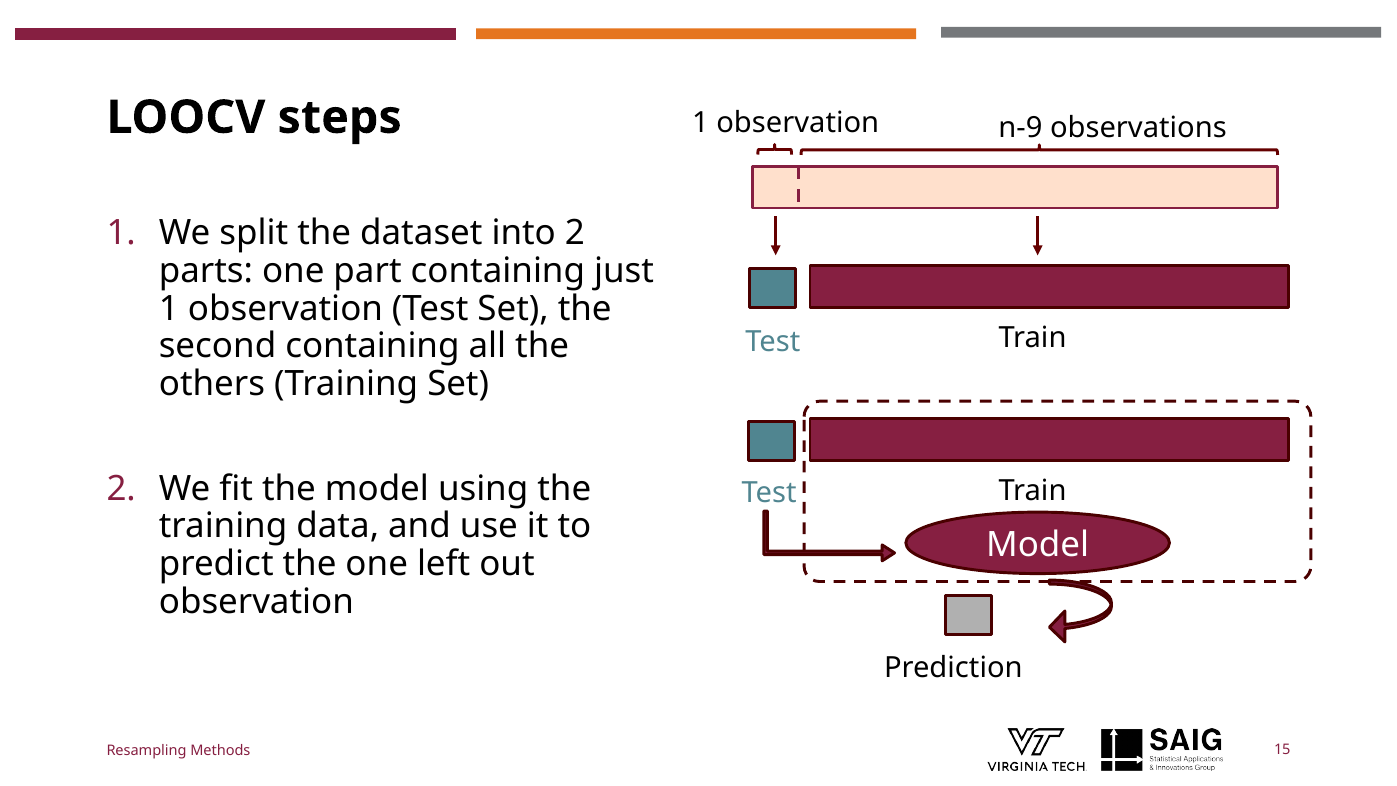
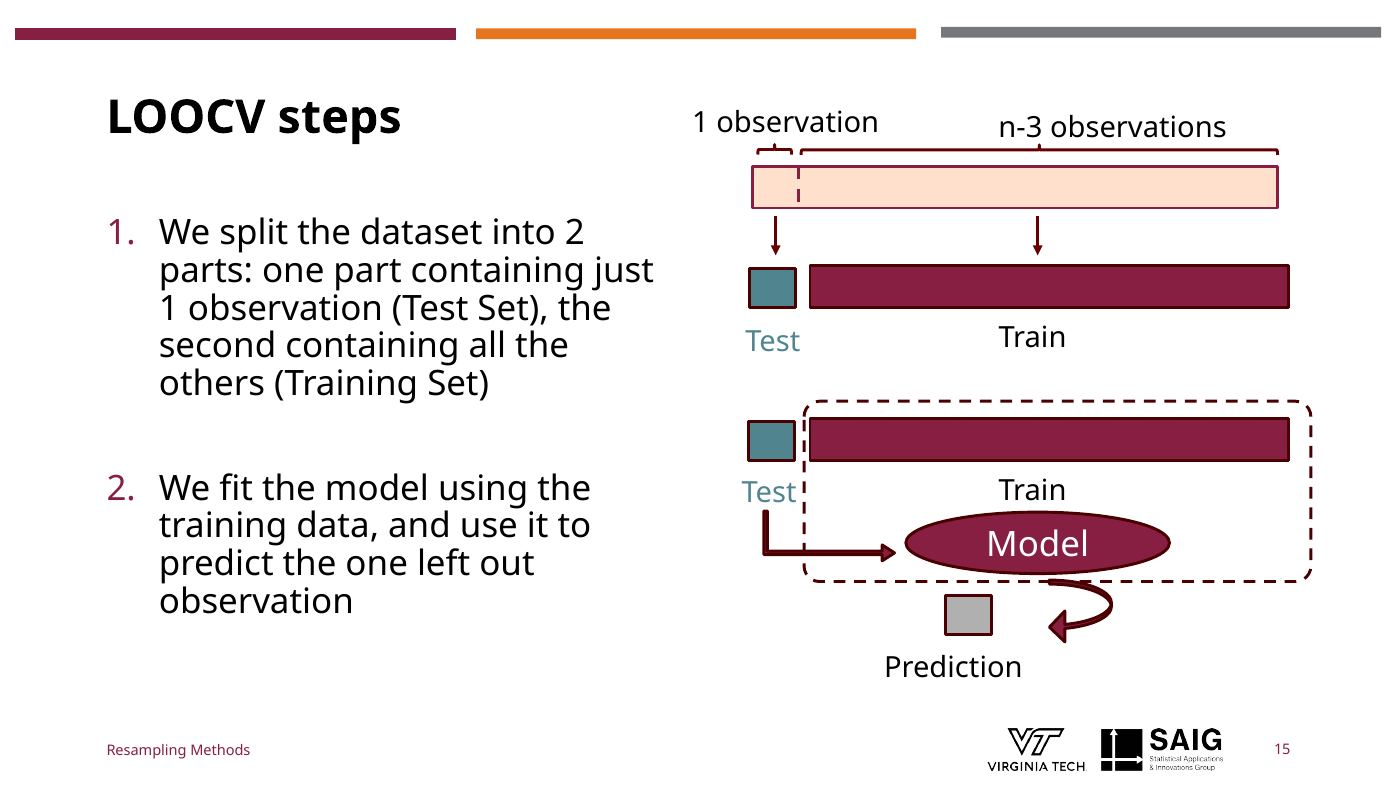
n-9: n-9 -> n-3 (1020, 128)
